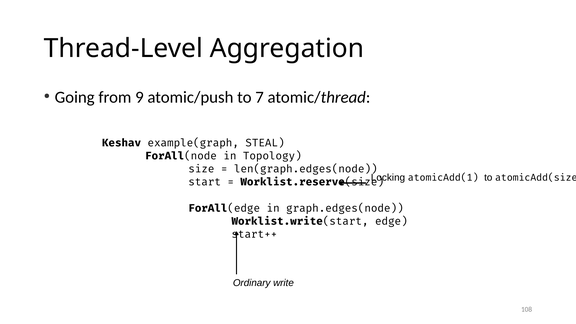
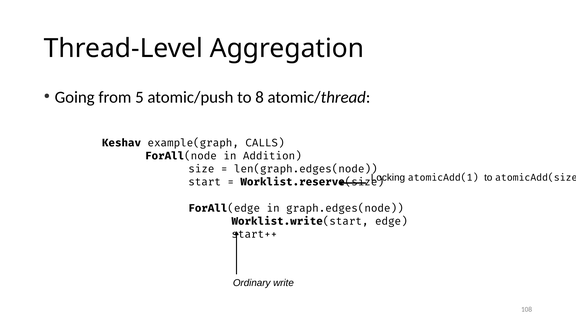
9: 9 -> 5 (139, 97)
7: 7 -> 8 (260, 97)
STEAL: STEAL -> CALLS (265, 143)
Topology: Topology -> Addition (272, 156)
